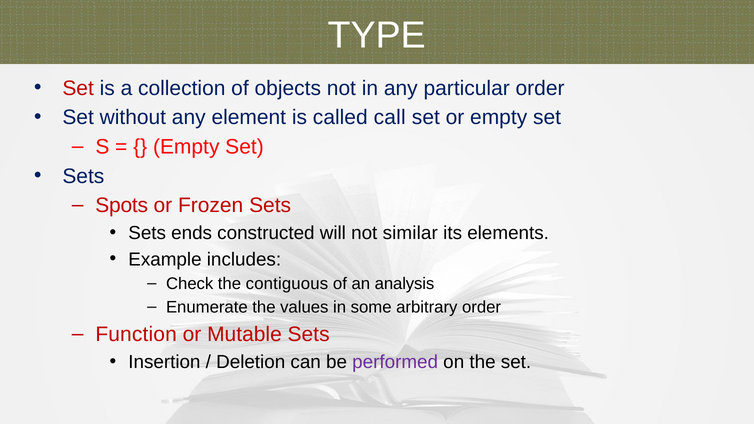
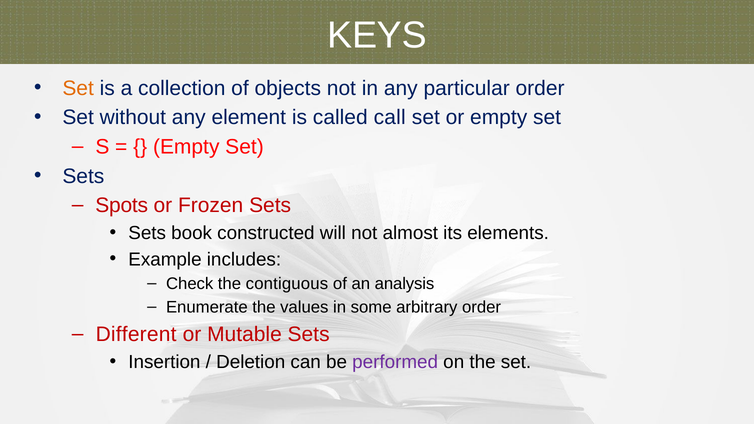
TYPE: TYPE -> KEYS (377, 36)
Set colour: red -> orange (78, 88)
ends: ends -> book (192, 233)
similar: similar -> almost (410, 233)
Function: Function -> Different (136, 334)
